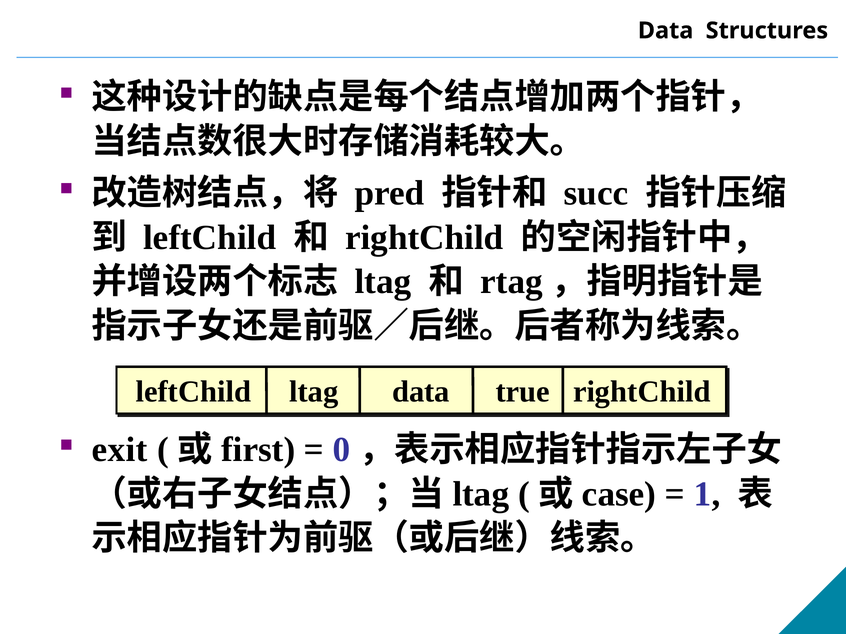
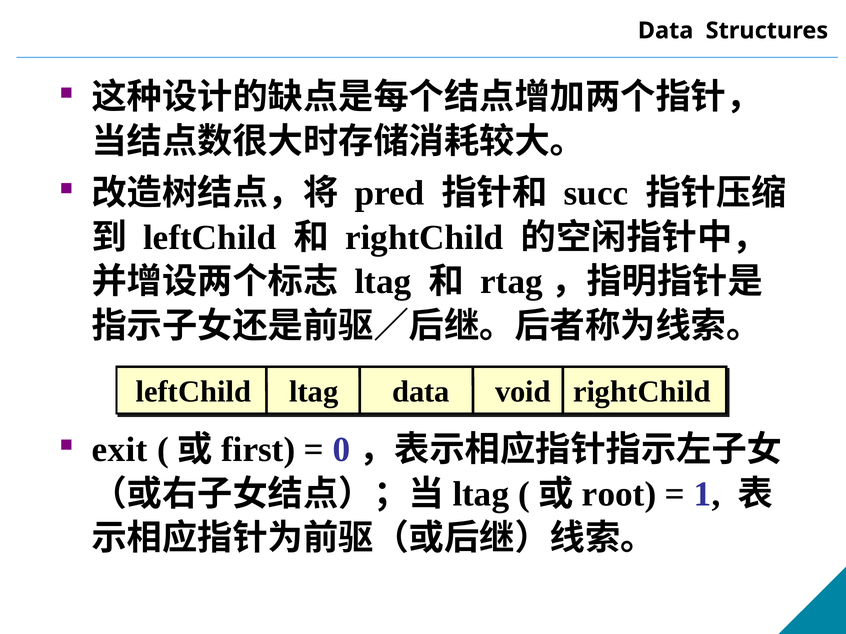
true: true -> void (523, 392)
case: case -> root (619, 494)
